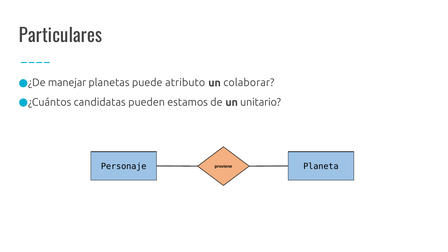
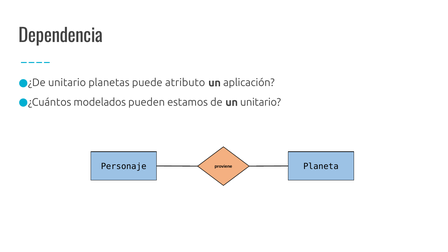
Particulares: Particulares -> Dependencia (61, 36)
manejar: manejar -> unitario (67, 83)
colaborar: colaborar -> aplicación (249, 83)
candidatas: candidatas -> modelados (100, 102)
